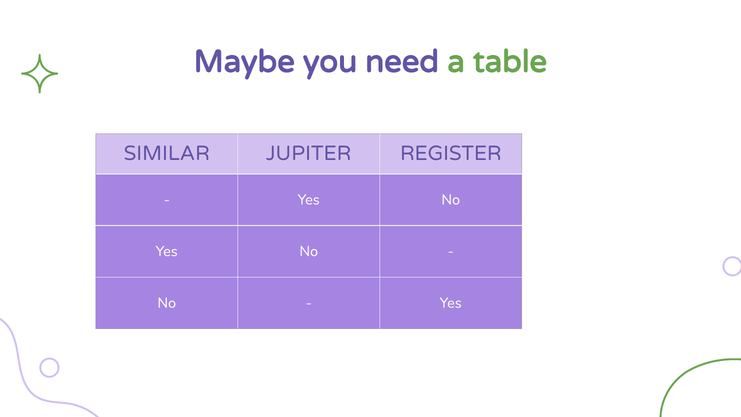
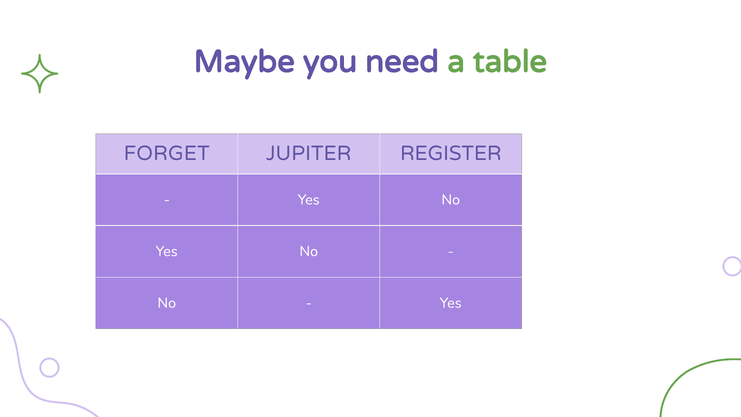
SIMILAR: SIMILAR -> FORGET (167, 153)
